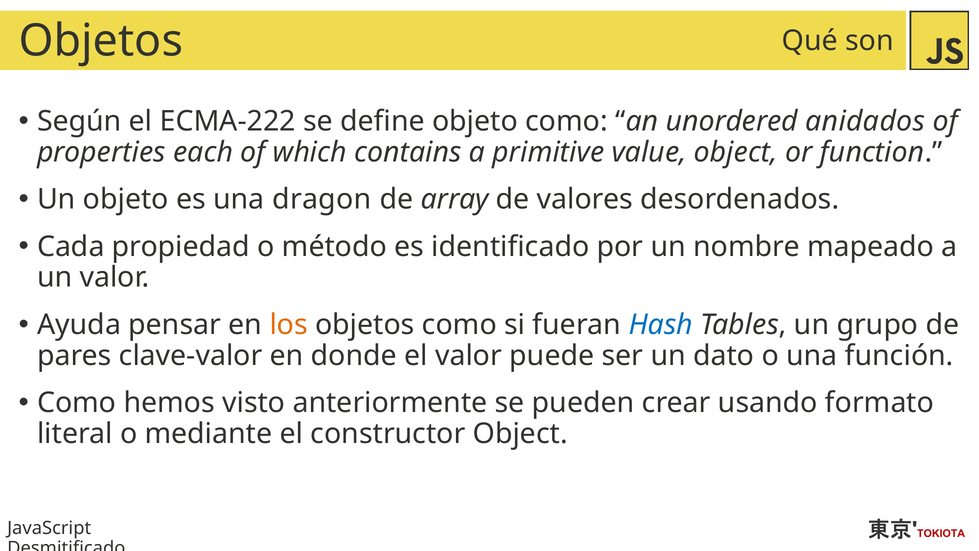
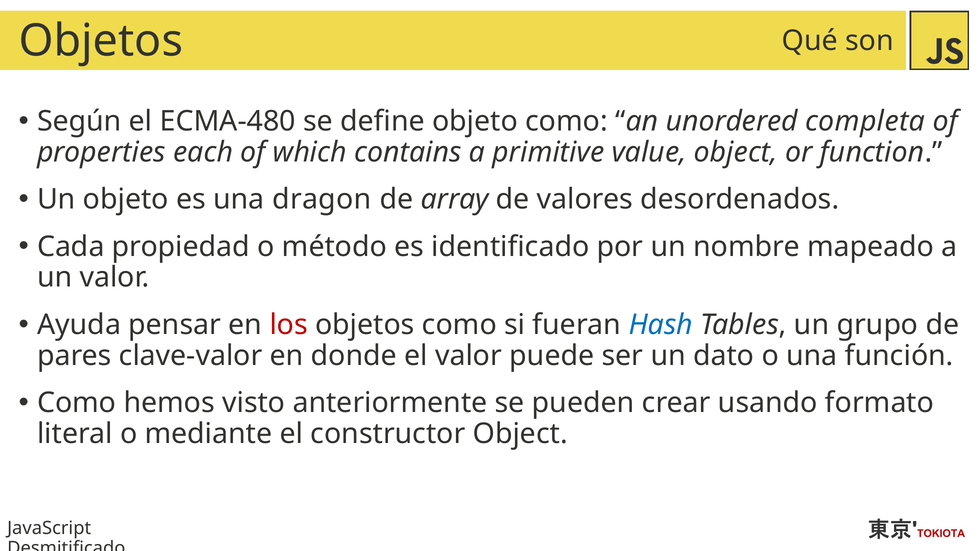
ECMA-222: ECMA-222 -> ECMA-480 (228, 121)
anidados: anidados -> completa (865, 121)
los colour: orange -> red (289, 325)
